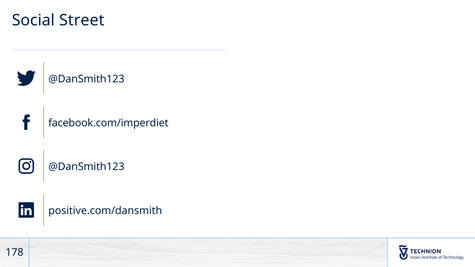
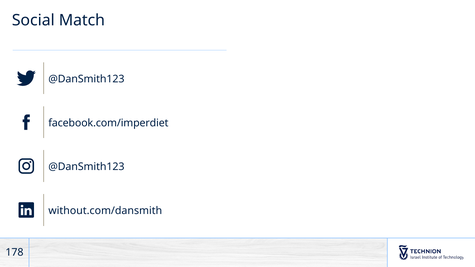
Street: Street -> Match (82, 20)
positive.com/dansmith: positive.com/dansmith -> without.com/dansmith (105, 211)
